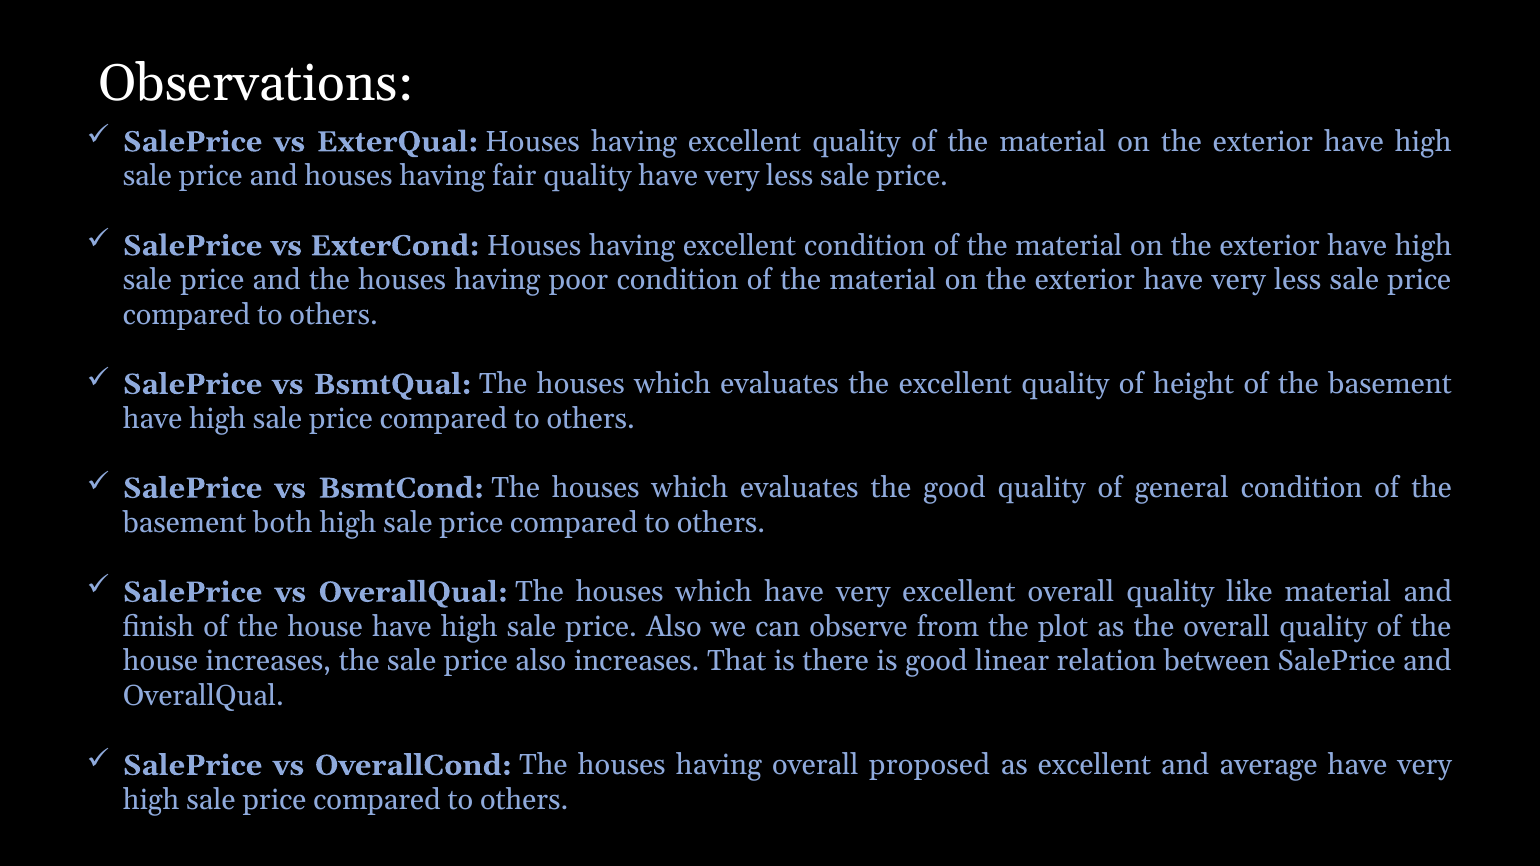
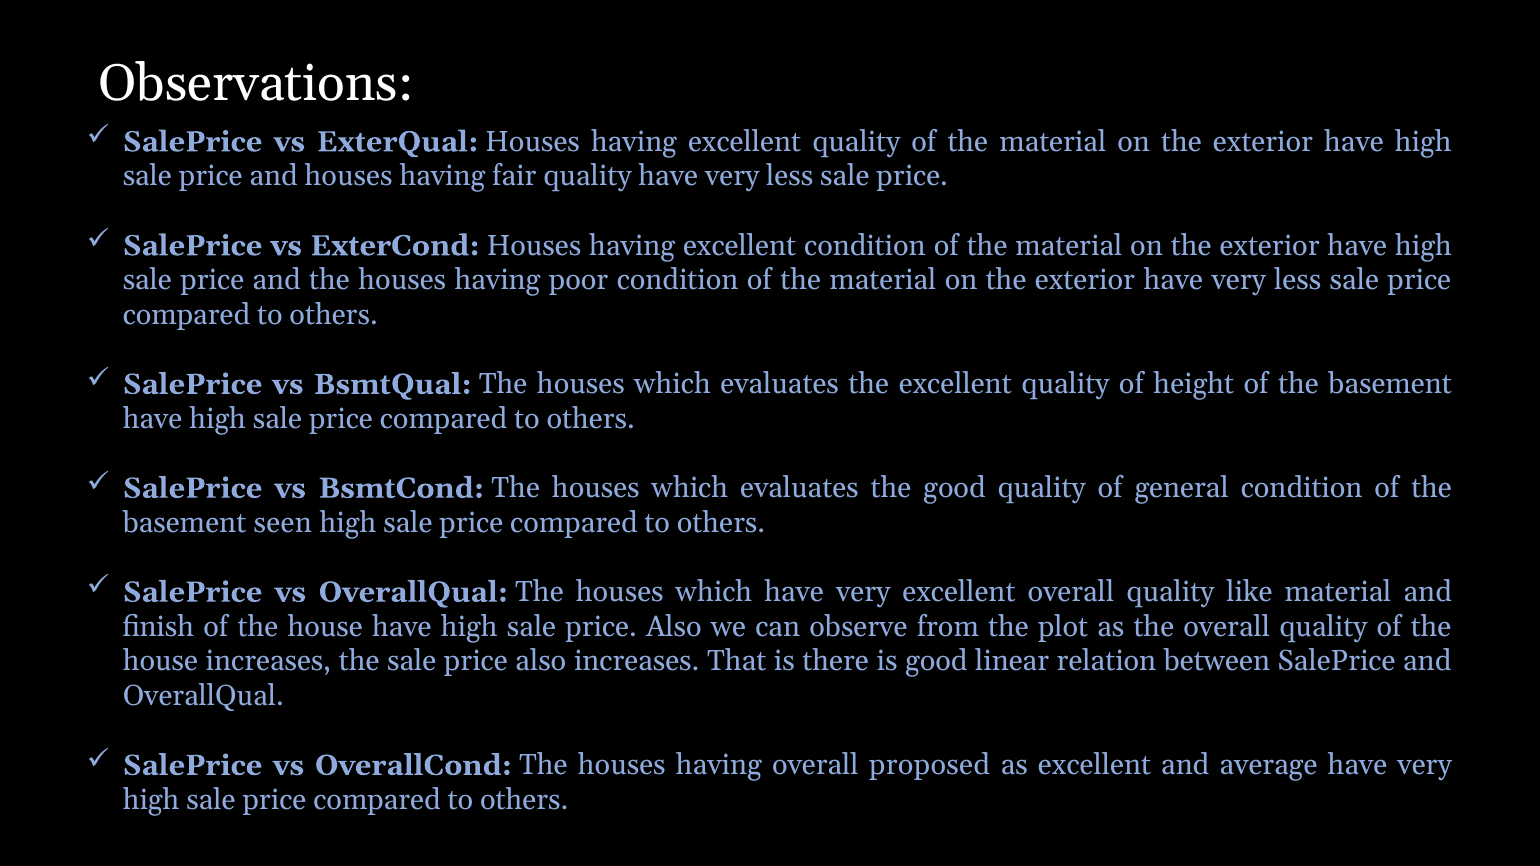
both: both -> seen (283, 523)
